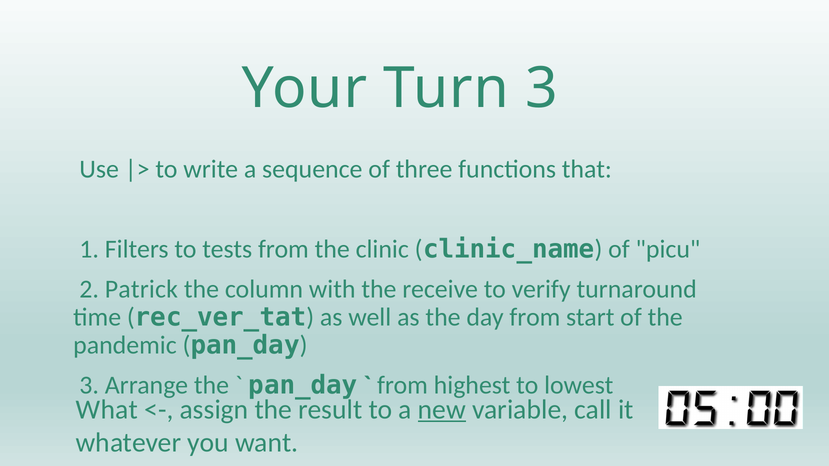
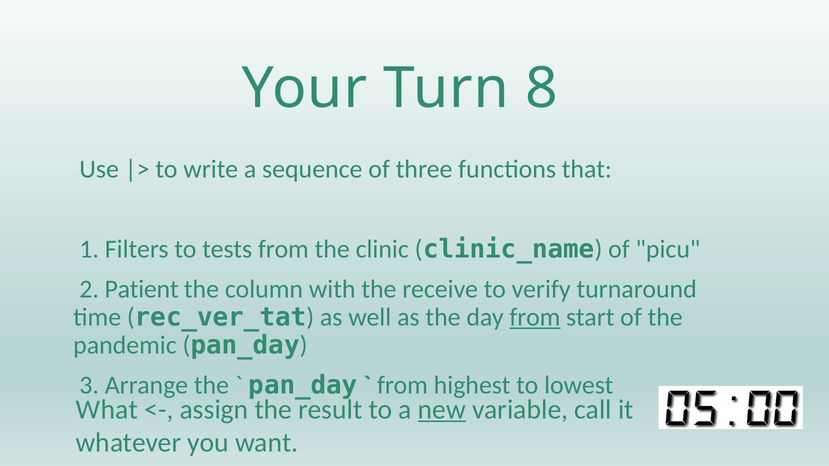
Turn 3: 3 -> 8 (541, 88)
Patrick: Patrick -> Patient (142, 289)
from underline: none -> present (535, 317)
